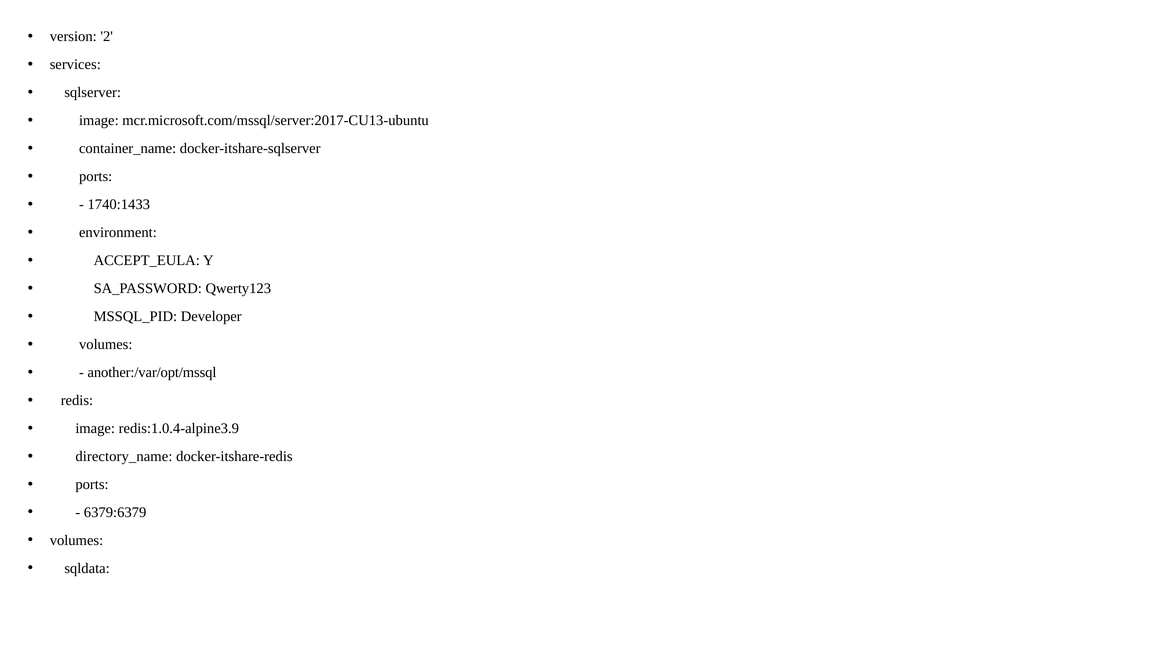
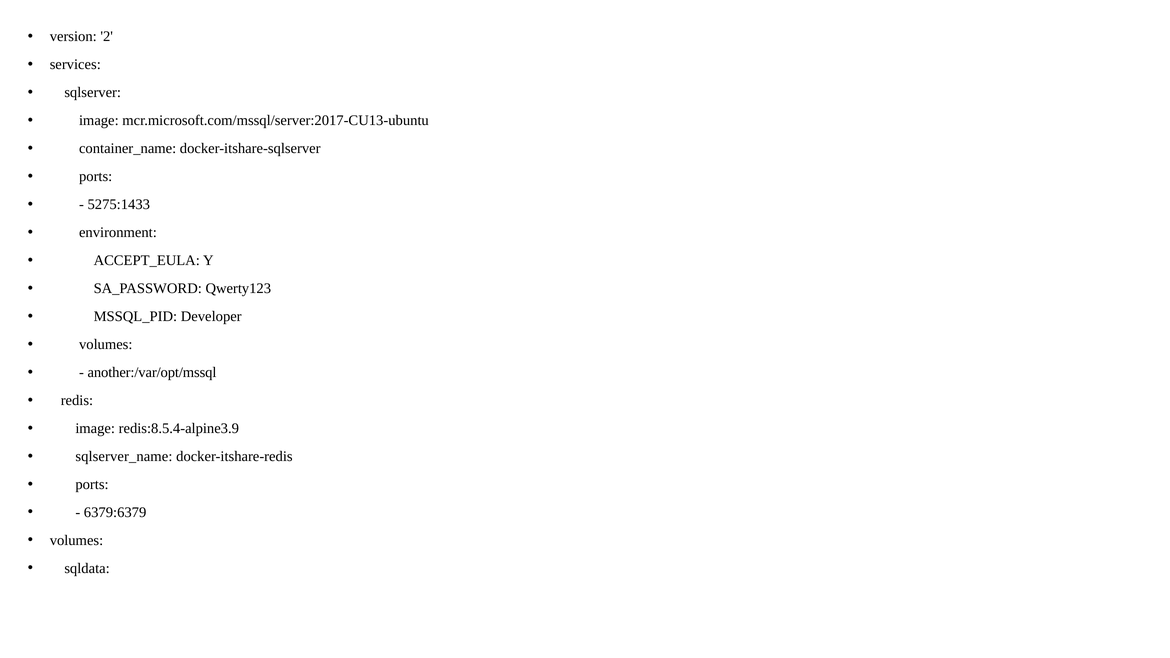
1740:1433: 1740:1433 -> 5275:1433 (119, 205)
redis:1.0.4-alpine3.9: redis:1.0.4-alpine3.9 -> redis:8.5.4-alpine3.9 (179, 428)
directory_name: directory_name -> sqlserver_name (124, 456)
